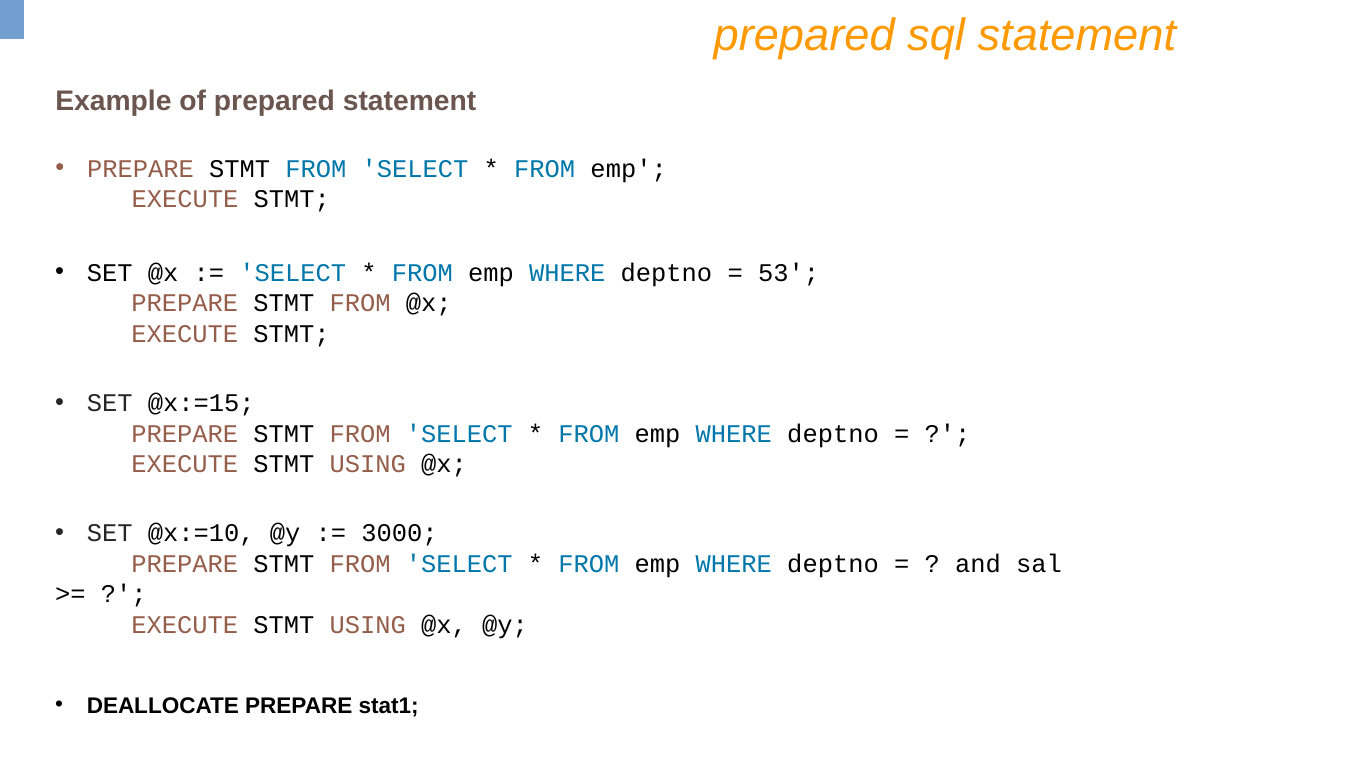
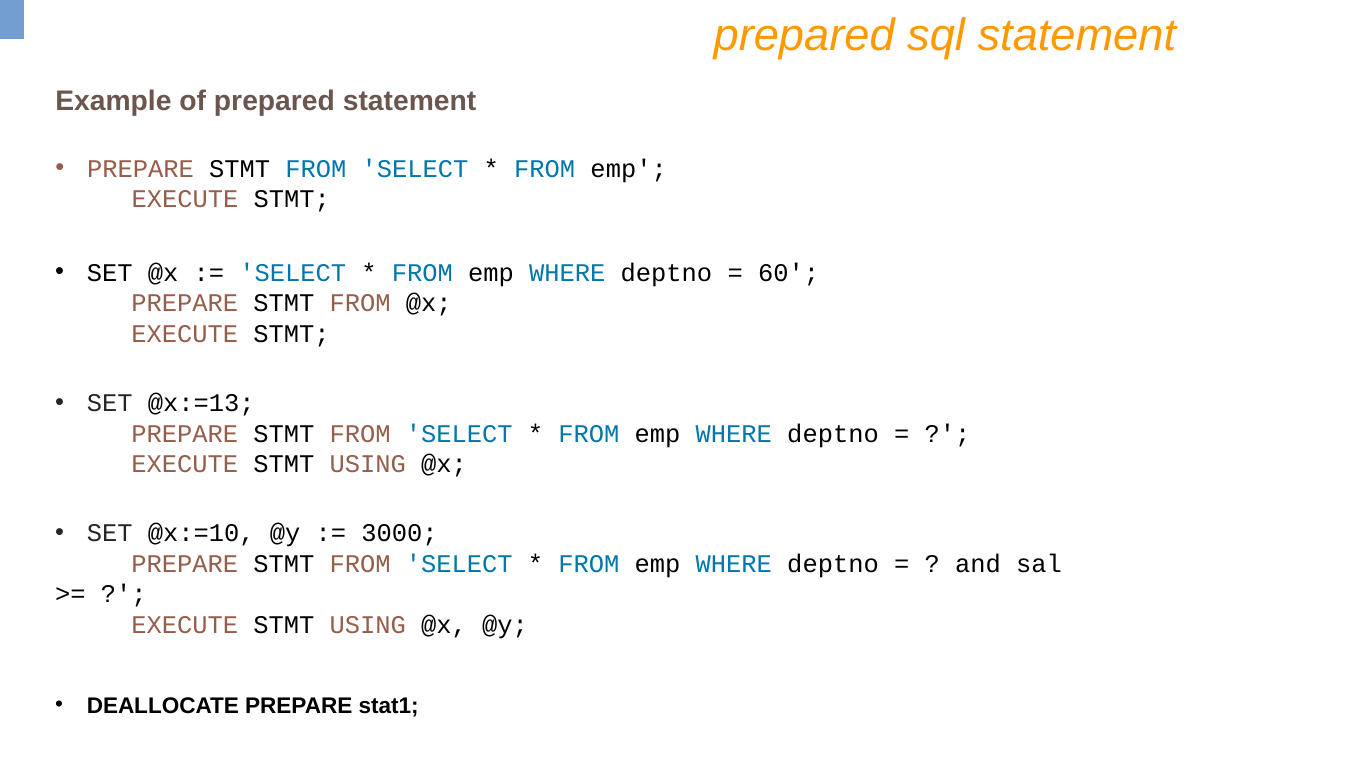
53: 53 -> 60 (789, 273)
@x:=15: @x:=15 -> @x:=13 (201, 403)
